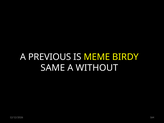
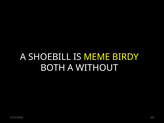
PREVIOUS: PREVIOUS -> SHOEBILL (50, 57)
SAME: SAME -> BOTH (53, 68)
